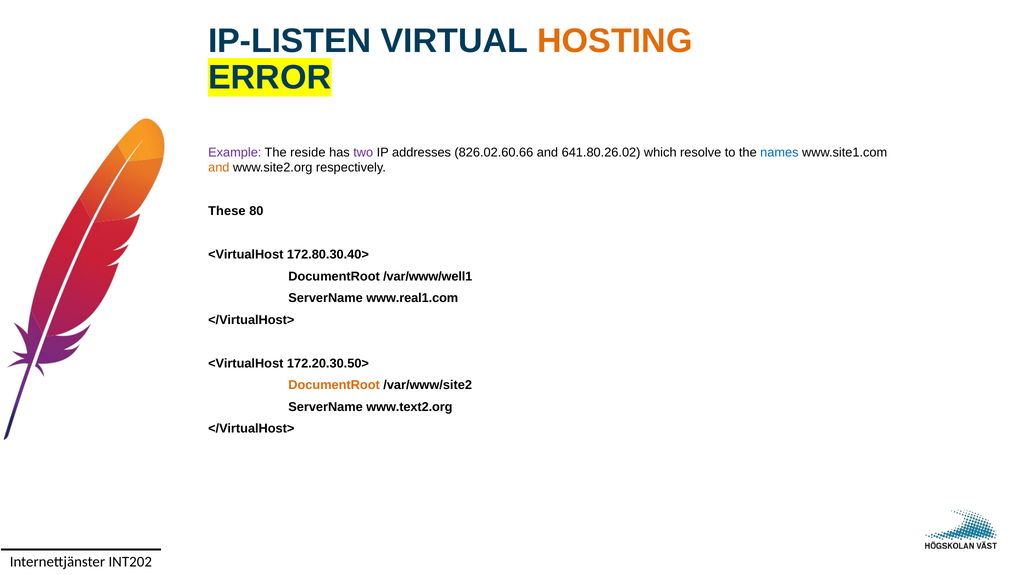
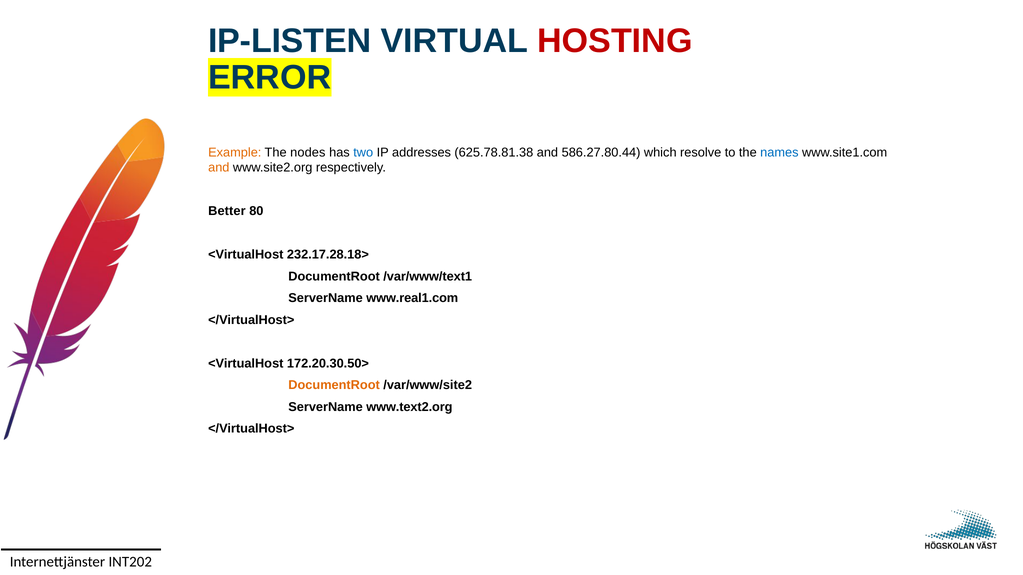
HOSTING colour: orange -> red (615, 41)
Example colour: purple -> orange (235, 153)
reside: reside -> nodes (308, 153)
two colour: purple -> blue (363, 153)
826.02.60.66: 826.02.60.66 -> 625.78.81.38 (494, 153)
641.80.26.02: 641.80.26.02 -> 586.27.80.44 (601, 153)
These: These -> Better (227, 211)
172.80.30.40>: 172.80.30.40> -> 232.17.28.18> (328, 255)
/var/www/well1: /var/www/well1 -> /var/www/text1 (428, 277)
